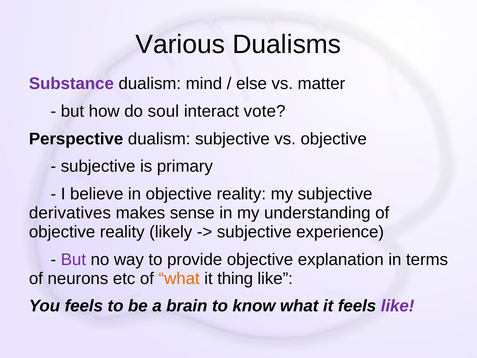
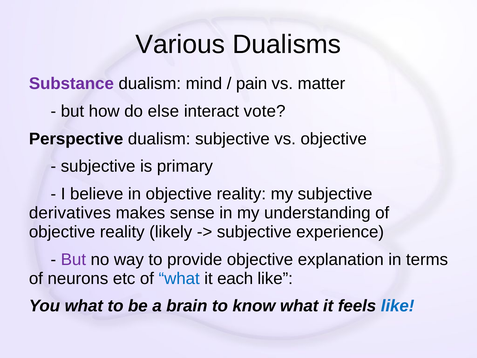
else: else -> pain (252, 84)
soul: soul -> else (163, 111)
what colour: orange -> blue (179, 279)
thing: thing -> each (235, 279)
You feels: feels -> what (84, 306)
like colour: purple -> blue (398, 306)
